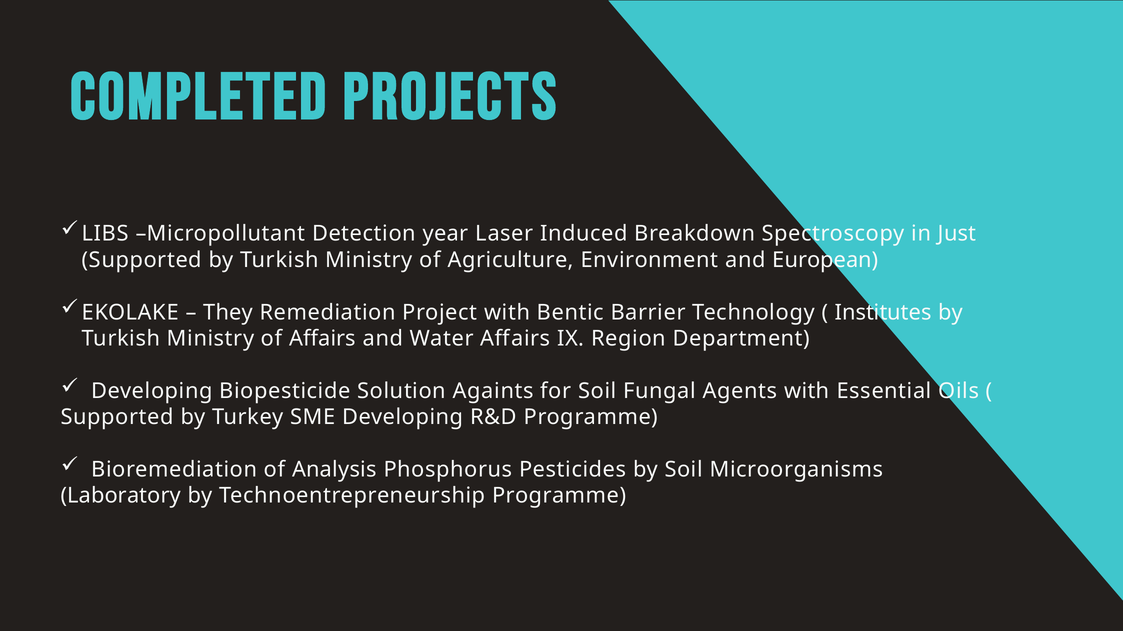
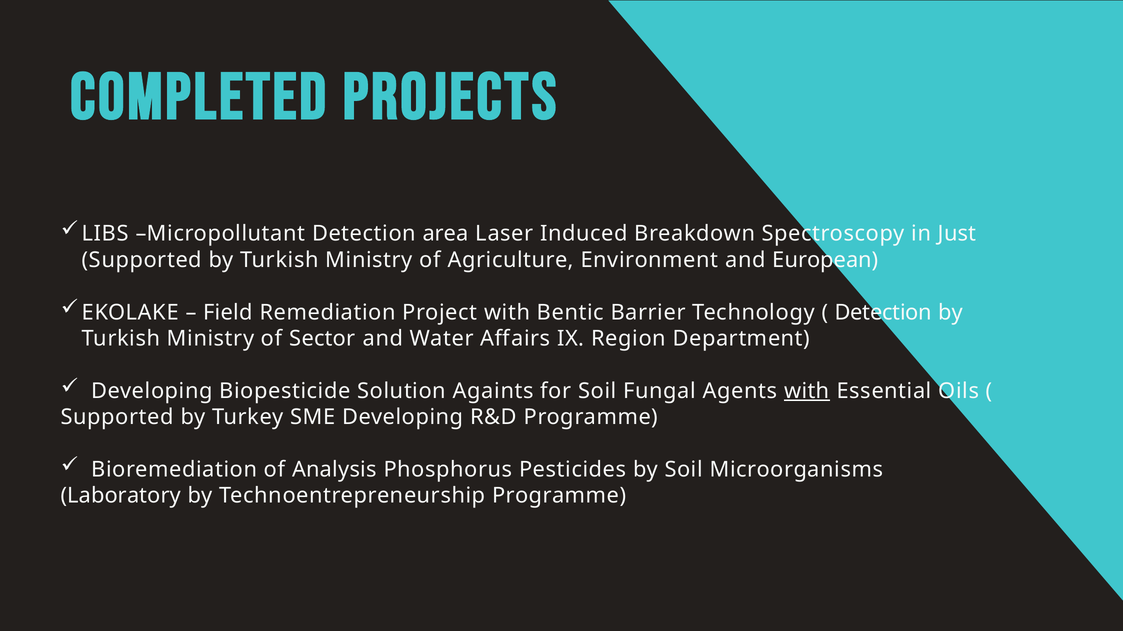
year: year -> area (446, 234)
They: They -> Field (228, 313)
Institutes: Institutes -> Detection (883, 313)
of Affairs: Affairs -> Sector (322, 339)
with underline: none -> present (807, 391)
